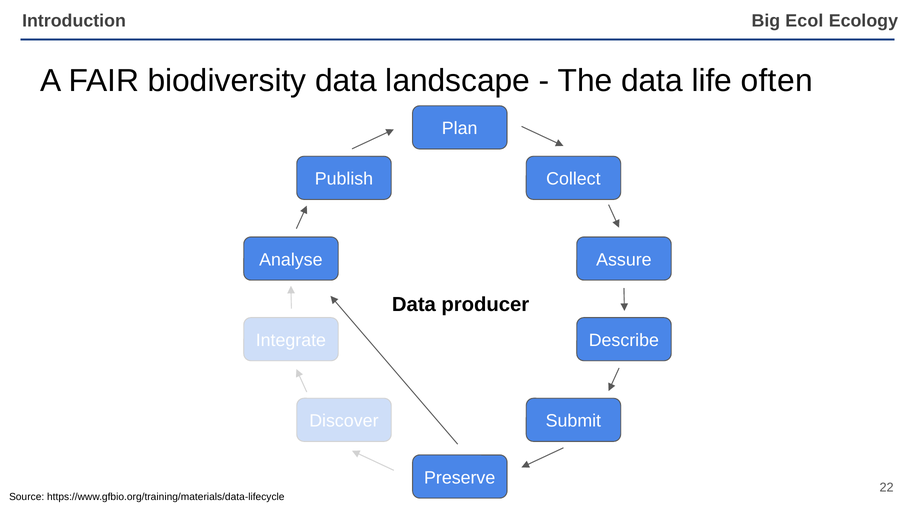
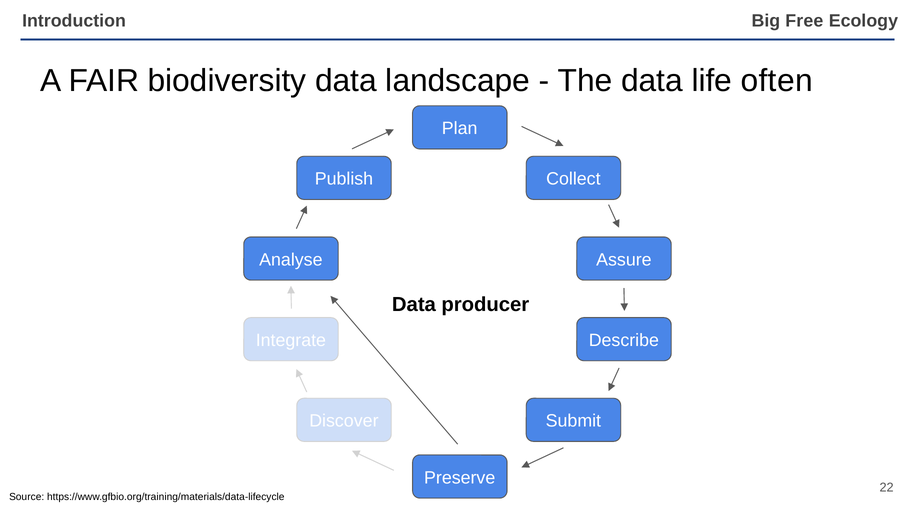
Ecol: Ecol -> Free (804, 21)
